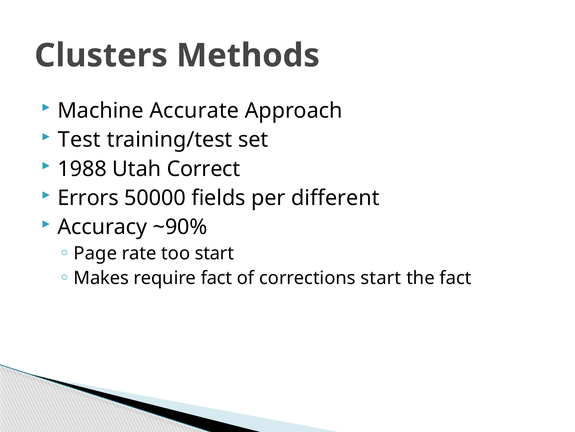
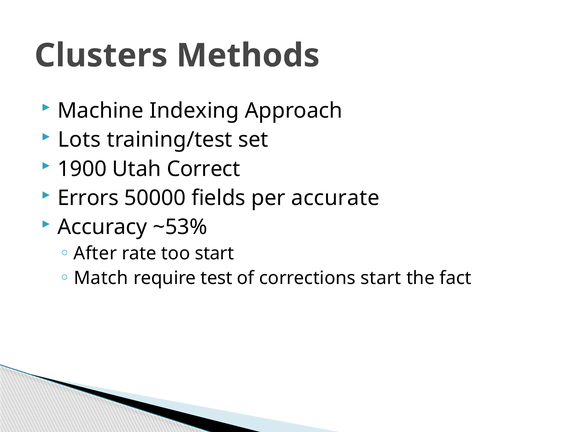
Accurate: Accurate -> Indexing (194, 110)
Test: Test -> Lots (79, 140)
1988: 1988 -> 1900 (82, 169)
different: different -> accurate (335, 198)
~90%: ~90% -> ~53% (180, 227)
Page: Page -> After (95, 253)
Makes: Makes -> Match (101, 278)
require fact: fact -> test (216, 278)
